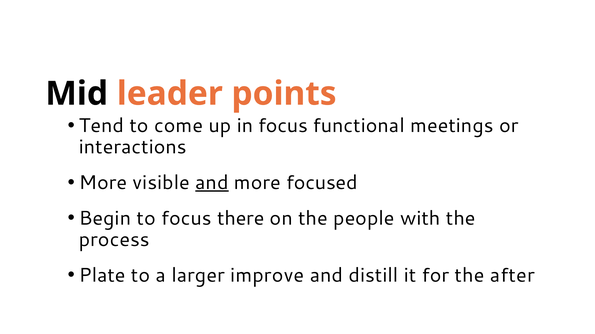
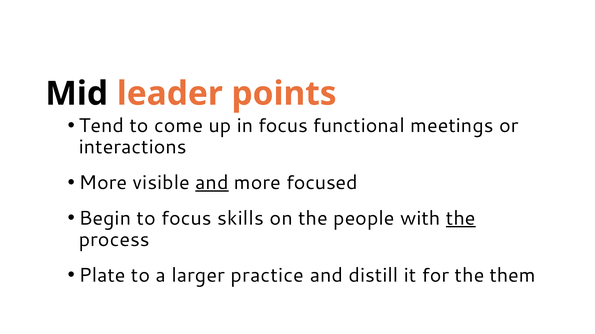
there: there -> skills (241, 219)
the underline: none -> present (461, 219)
improve: improve -> practice (267, 276)
after: after -> them (513, 276)
